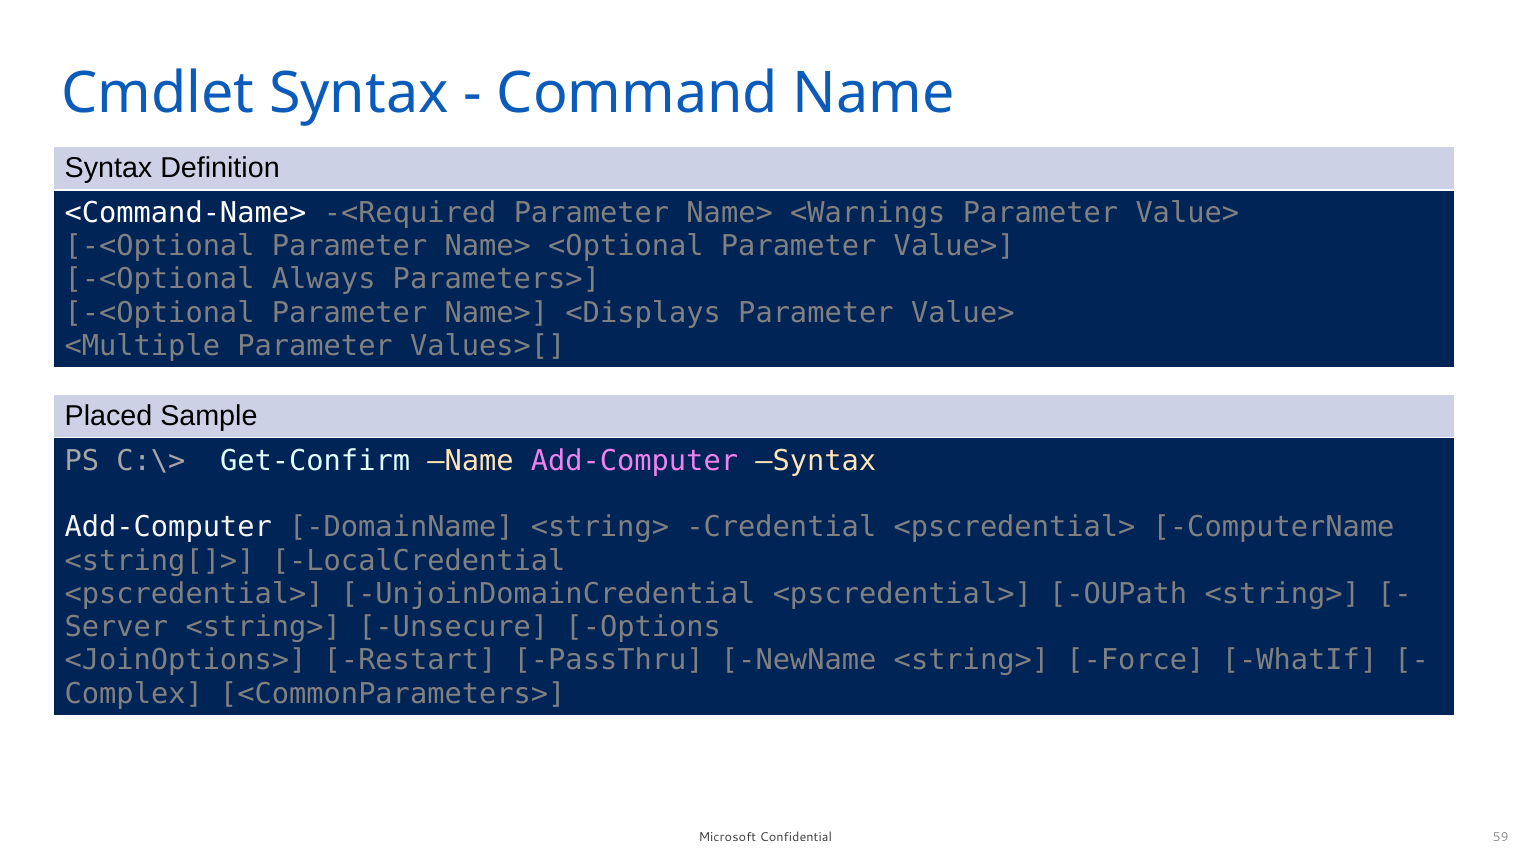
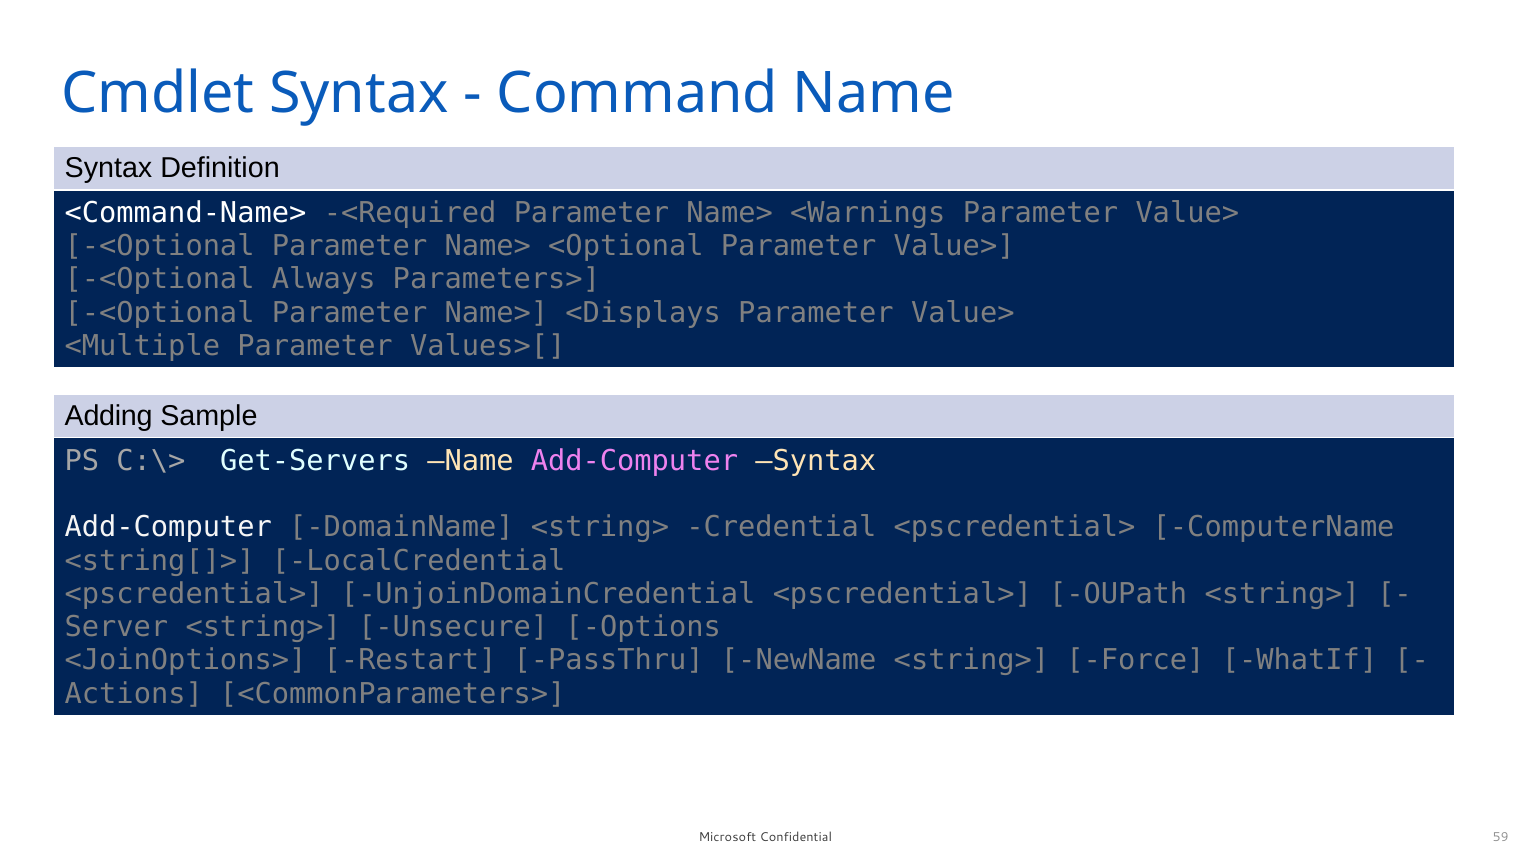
Placed: Placed -> Adding (109, 417)
Get-Confirm: Get-Confirm -> Get-Servers (315, 461)
Complex: Complex -> Actions (134, 694)
